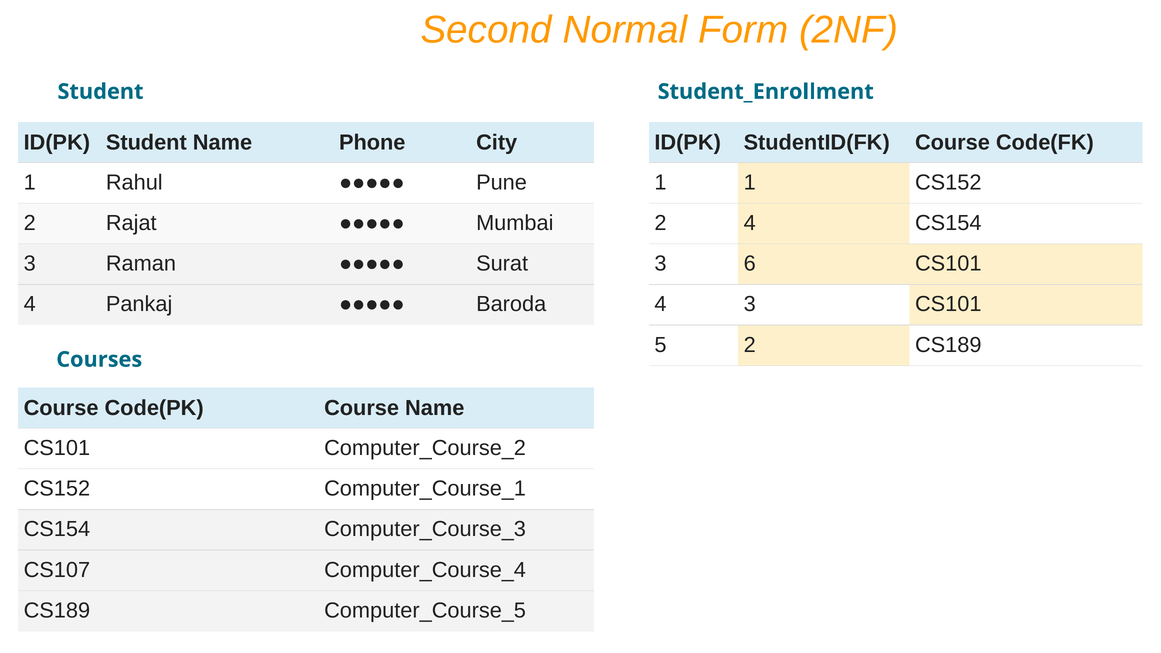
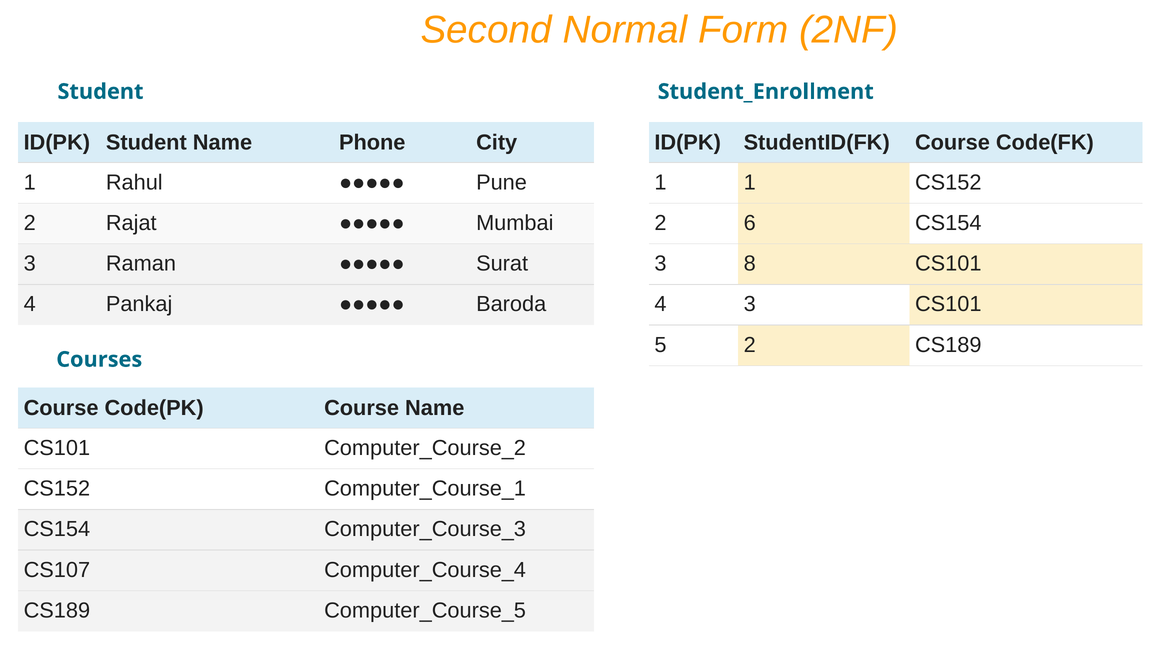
2 4: 4 -> 6 (750, 223)
6: 6 -> 8 (750, 264)
